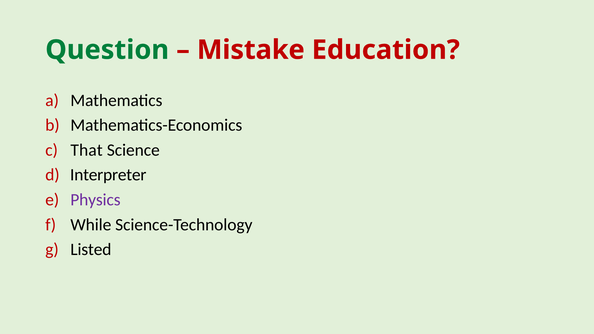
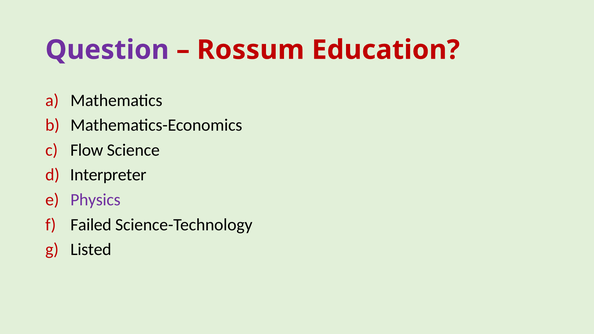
Question colour: green -> purple (107, 50)
Mistake: Mistake -> Rossum (251, 50)
That: That -> Flow (87, 150)
While: While -> Failed (91, 225)
